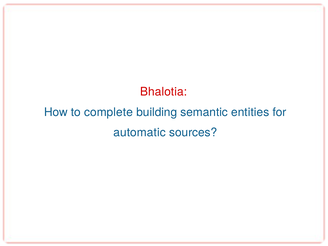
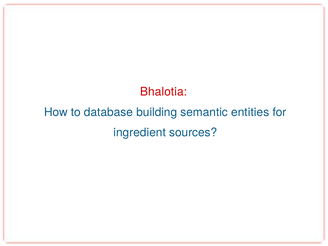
complete: complete -> database (108, 112)
automatic: automatic -> ingredient (140, 133)
